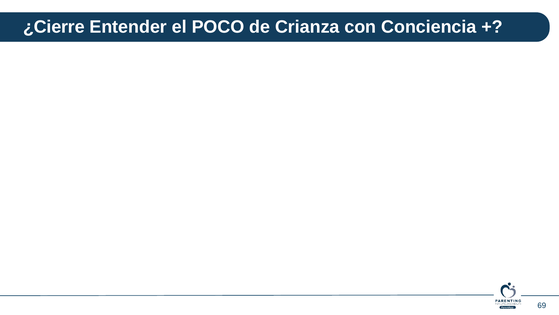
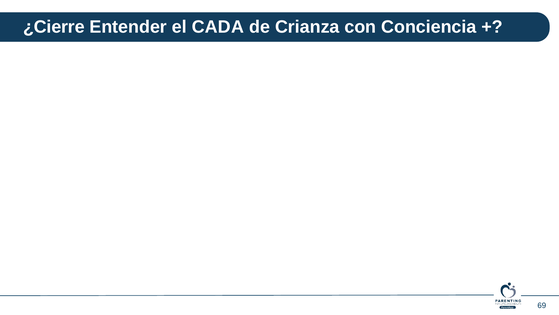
POCO: POCO -> CADA (218, 27)
